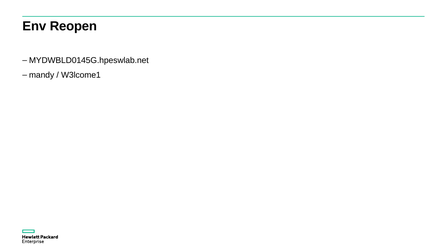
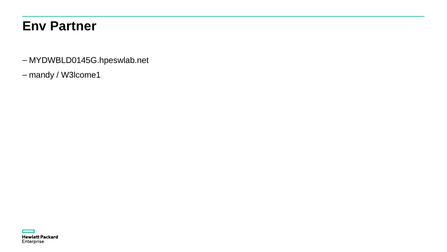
Reopen: Reopen -> Partner (73, 26)
